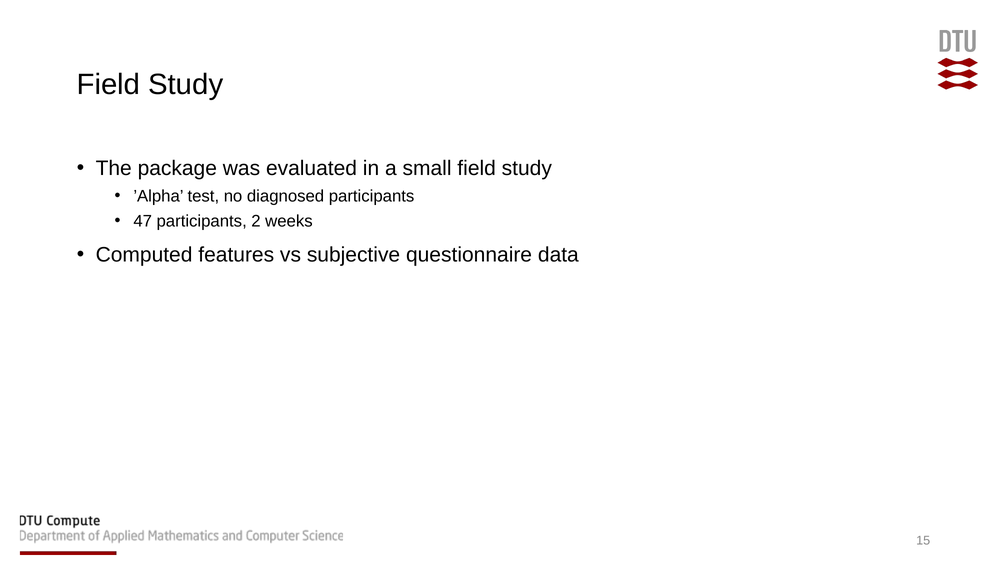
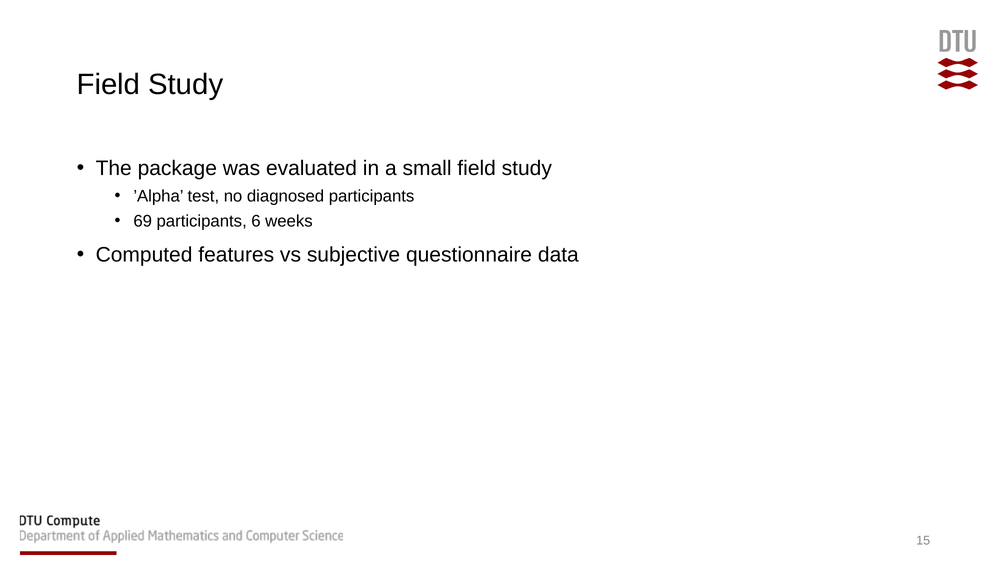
47: 47 -> 69 (143, 222)
2: 2 -> 6 (256, 222)
